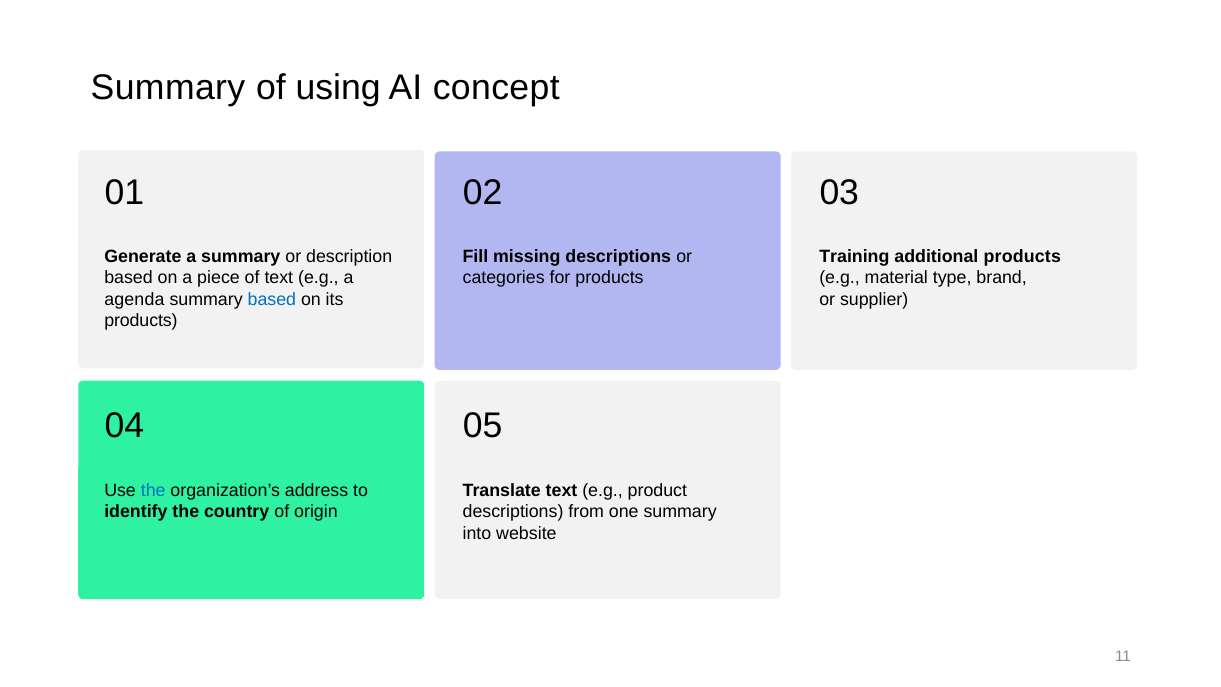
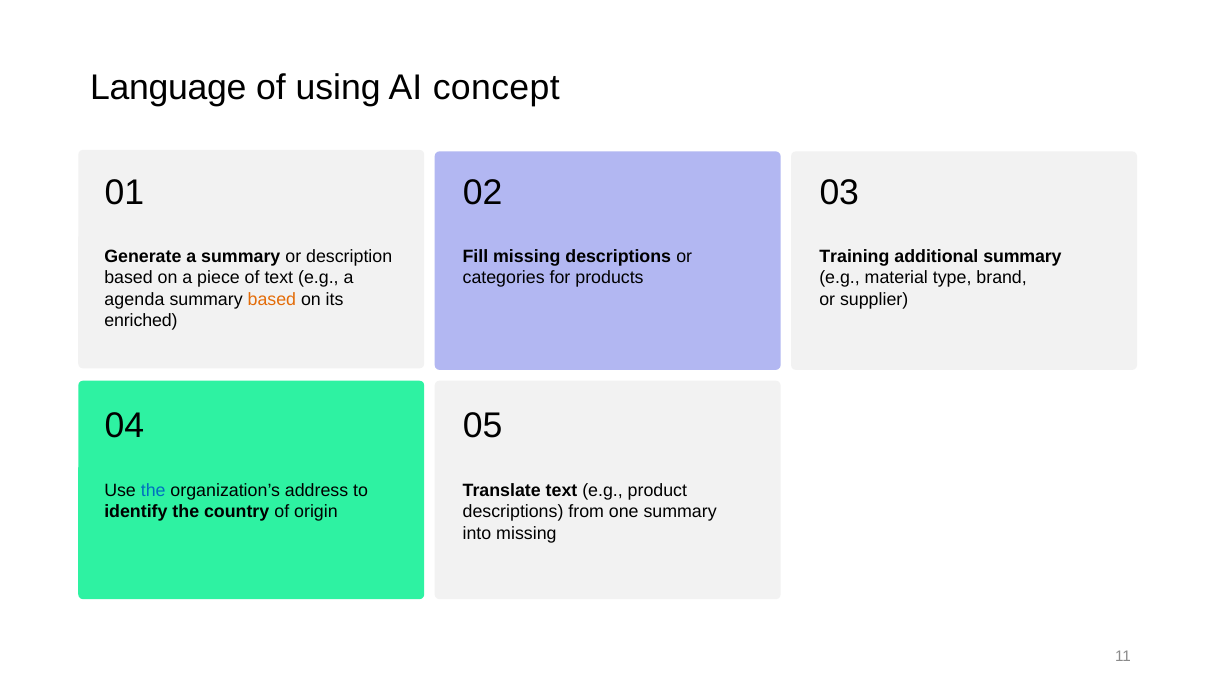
Summary: Summary -> Language (168, 87)
additional products: products -> summary (1022, 257)
based colour: blue -> orange (272, 299)
products: products -> enriched (141, 321)
into website: website -> missing (526, 533)
